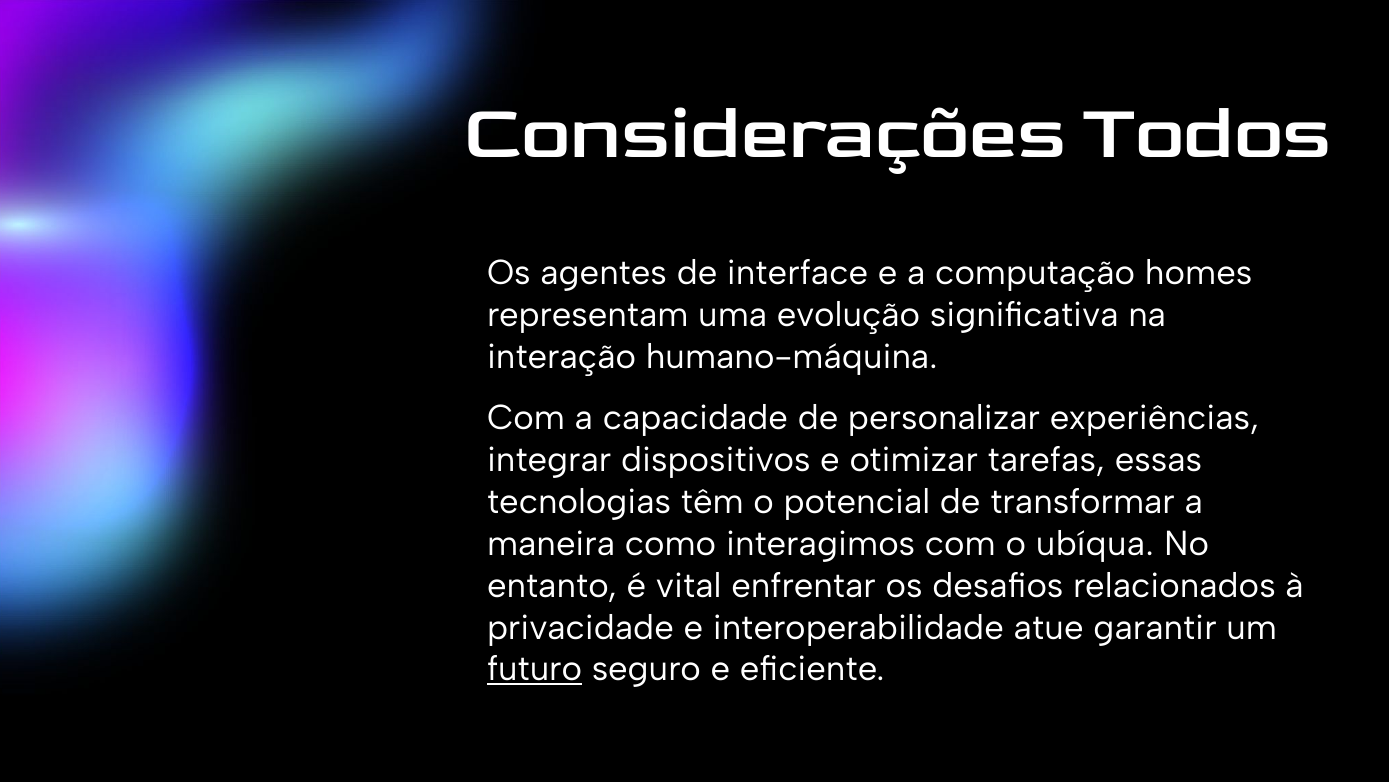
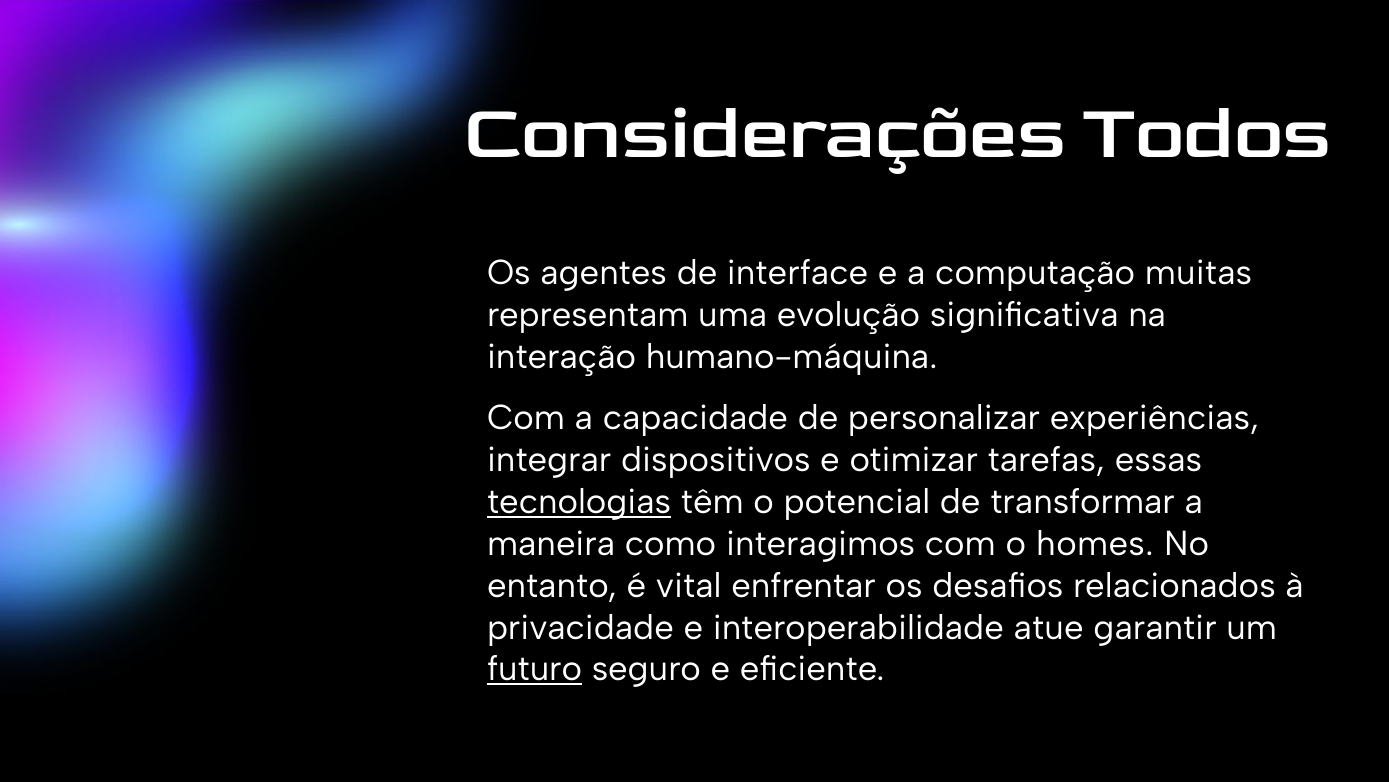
homes: homes -> muitas (1199, 273)
tecnologias underline: none -> present (579, 501)
ubíqua: ubíqua -> homes (1095, 543)
